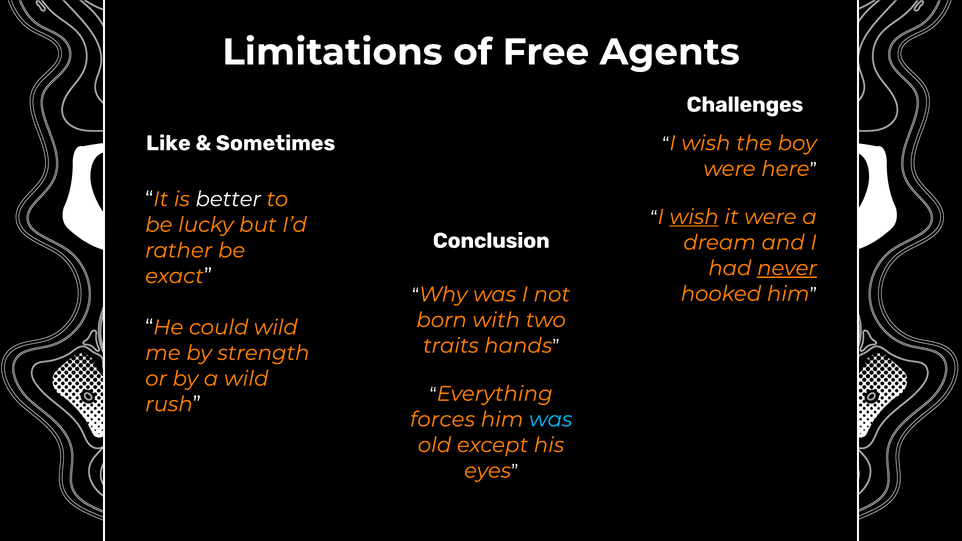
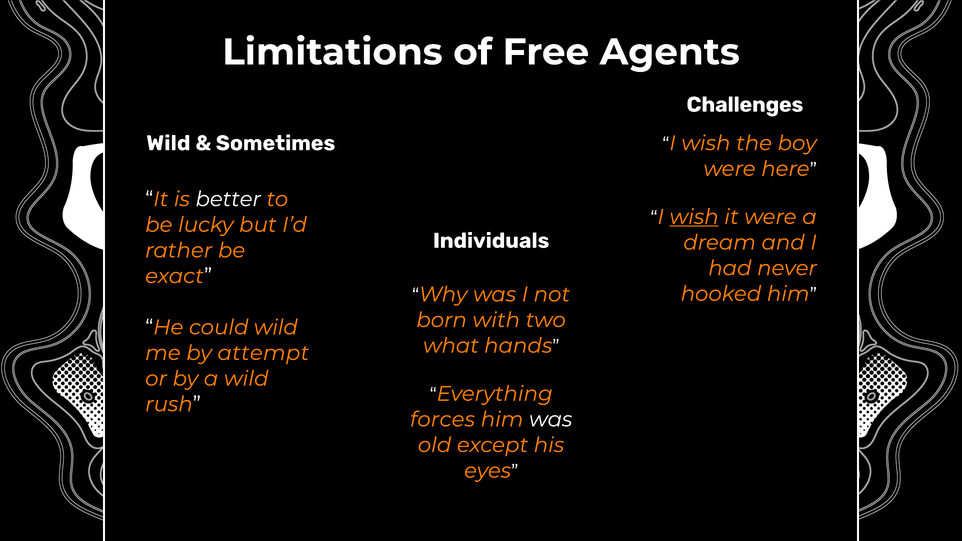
Like: Like -> Wild (168, 143)
Conclusion: Conclusion -> Individuals (491, 241)
never underline: present -> none (787, 268)
traits: traits -> what (451, 346)
strength: strength -> attempt (263, 353)
was colour: light blue -> white (551, 420)
